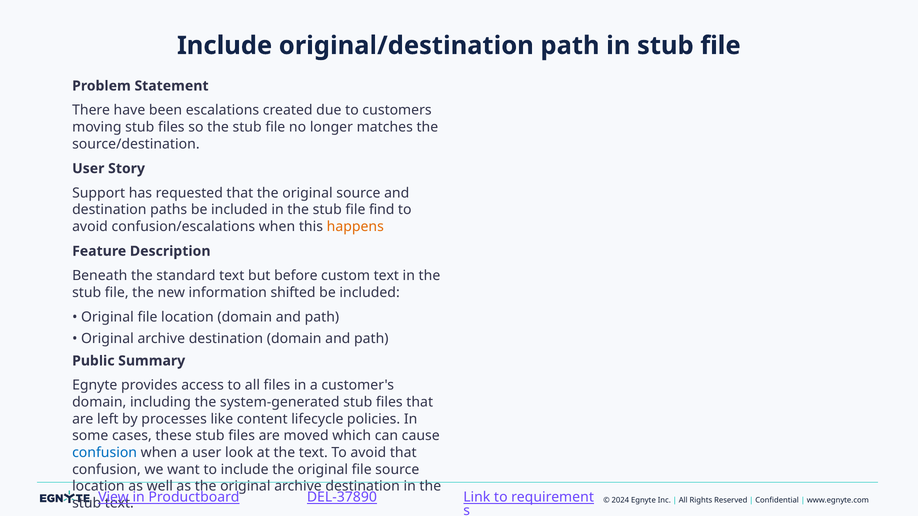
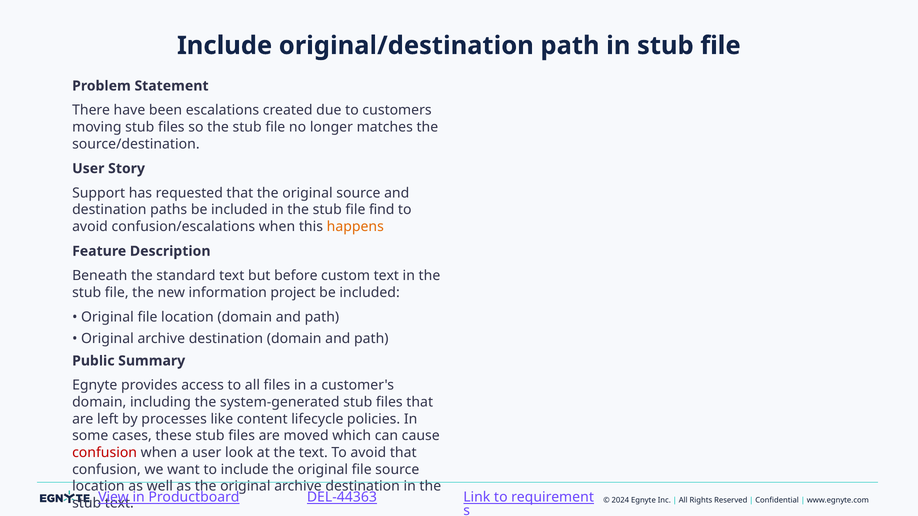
shifted: shifted -> project (293, 293)
confusion colour: blue -> red (105, 453)
DEL-37890: DEL-37890 -> DEL-44363 (342, 497)
